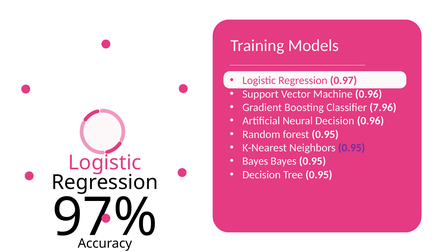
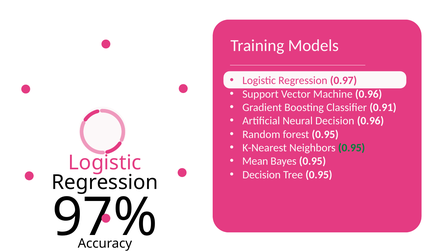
7.96: 7.96 -> 0.91 (383, 107)
0.95 colour: purple -> green (352, 147)
Bayes: Bayes -> Mean (255, 161)
